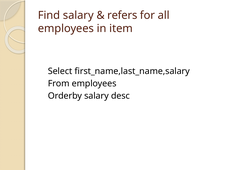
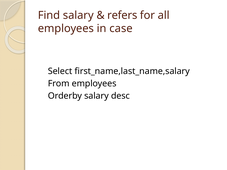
item: item -> case (121, 29)
